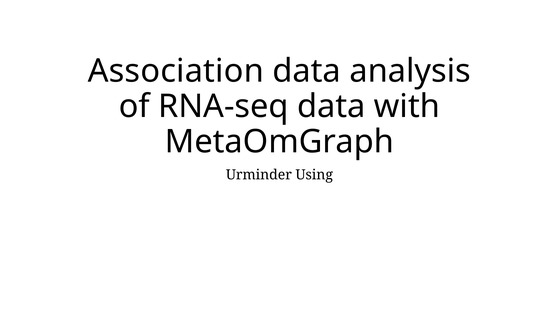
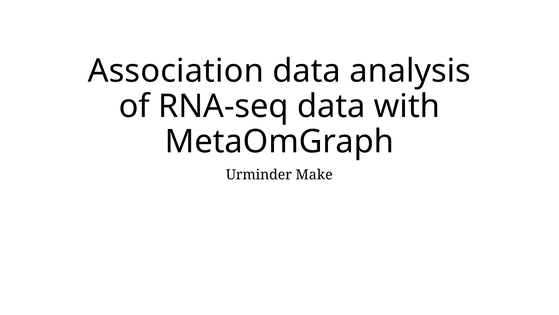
Using: Using -> Make (314, 175)
